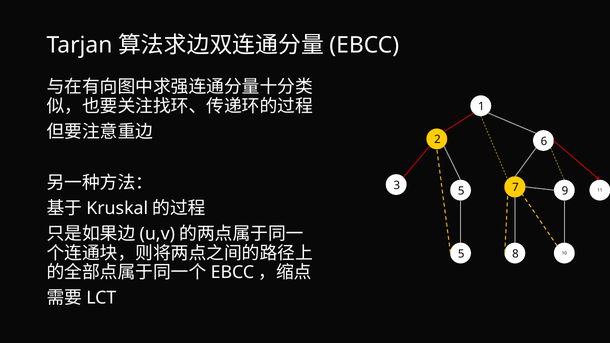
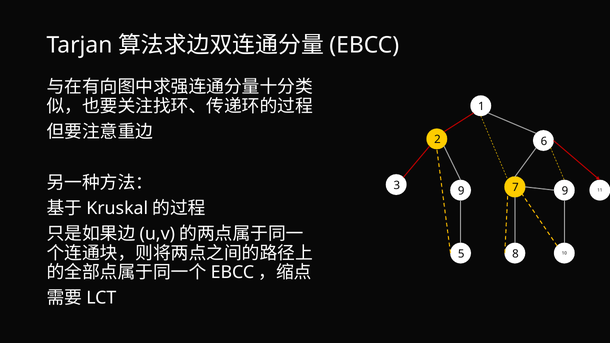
3 5: 5 -> 9 (461, 191)
